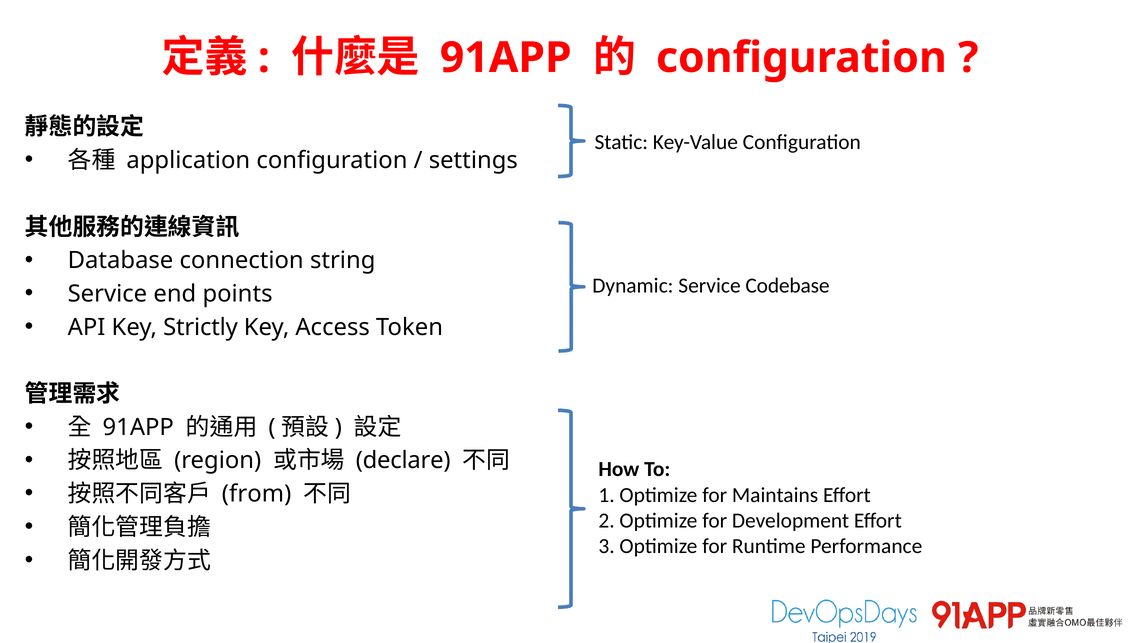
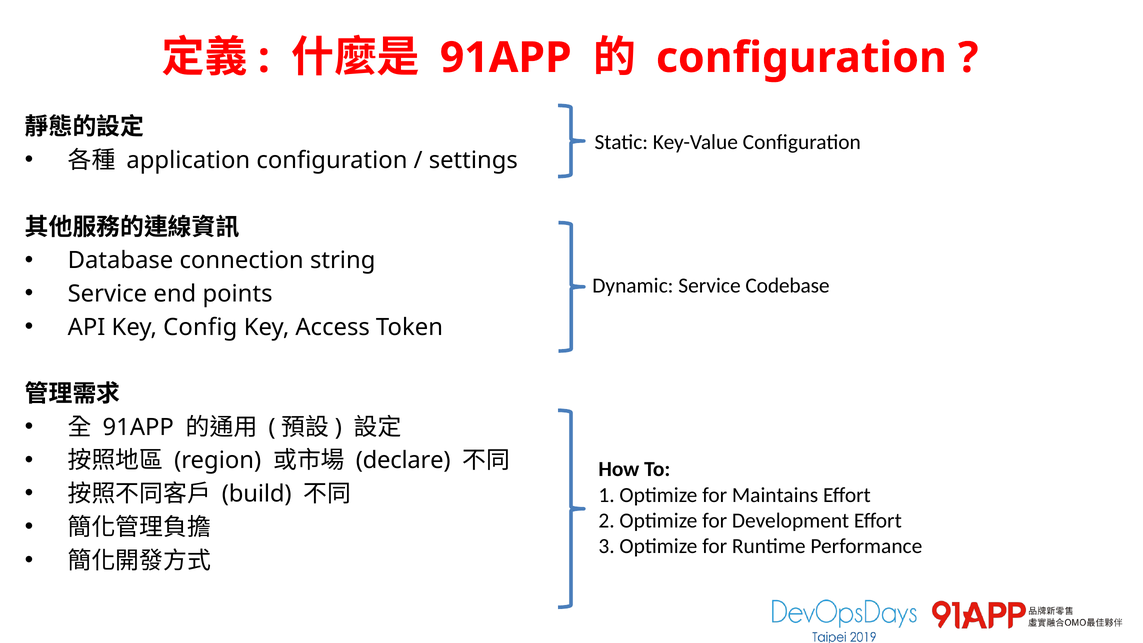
Strictly: Strictly -> Config (200, 327)
from: from -> build (257, 494)
